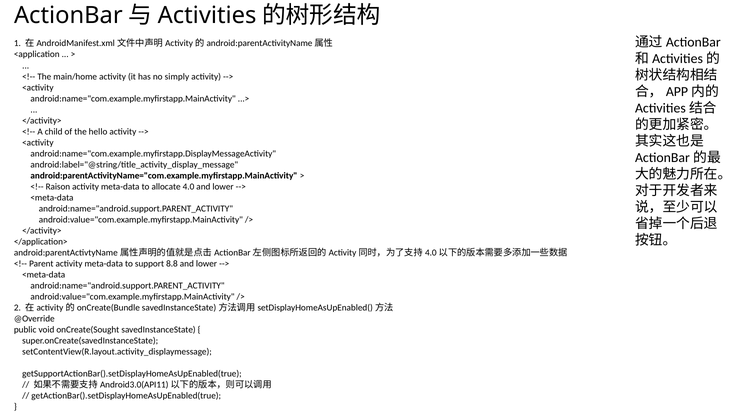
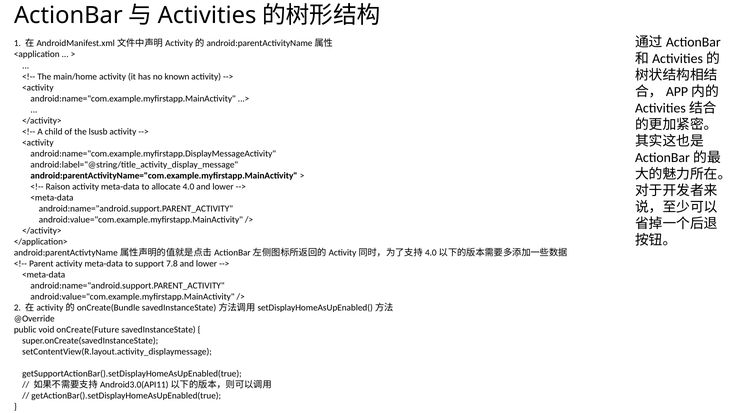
simply: simply -> known (177, 77)
hello: hello -> lsusb (98, 132)
8.8: 8.8 -> 7.8 (172, 264)
onCreate(Sought: onCreate(Sought -> onCreate(Future (88, 330)
